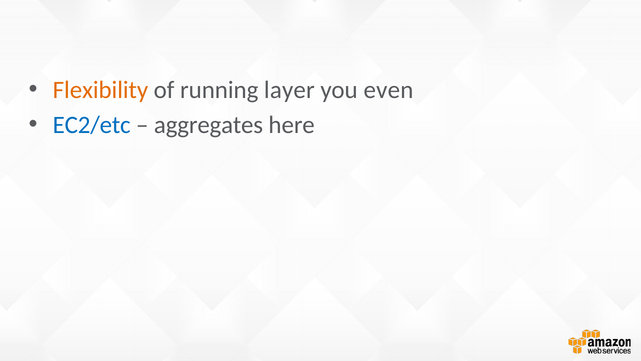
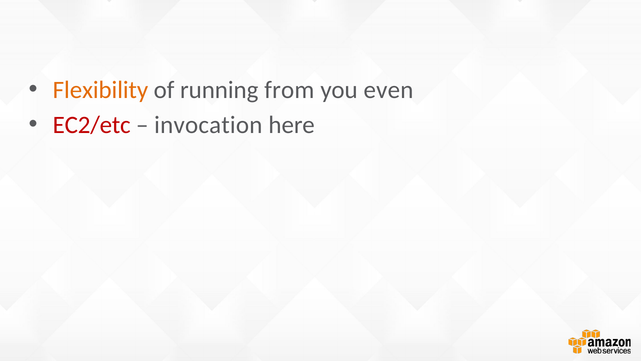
layer: layer -> from (289, 90)
EC2/etc colour: blue -> red (92, 125)
aggregates: aggregates -> invocation (208, 125)
